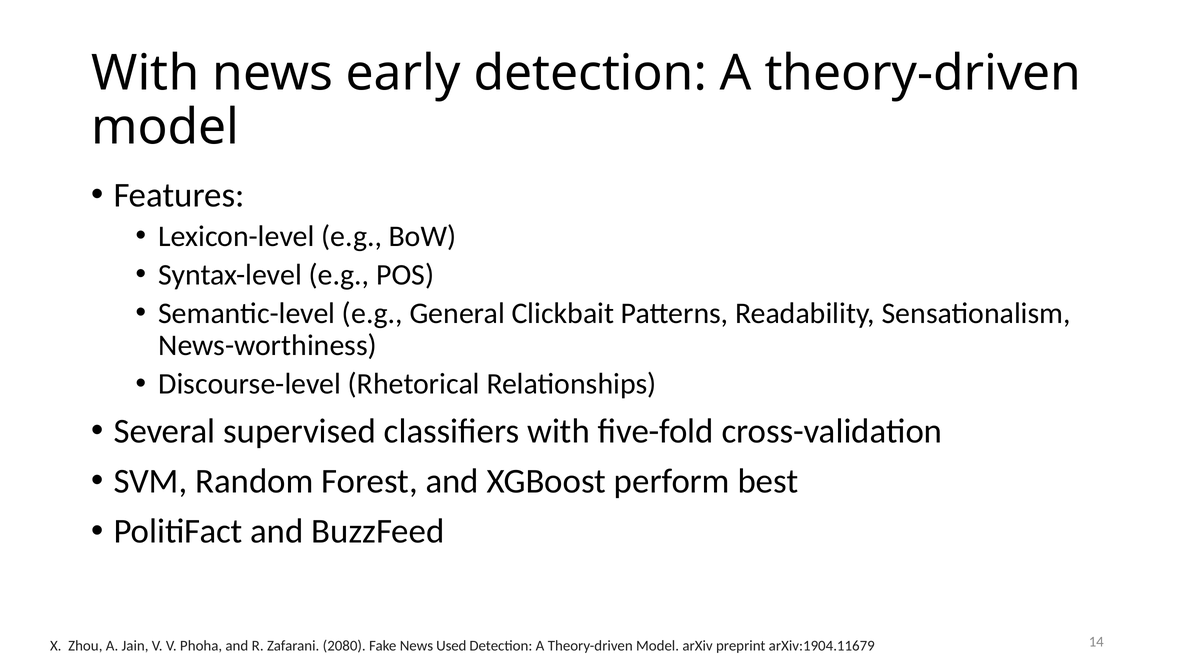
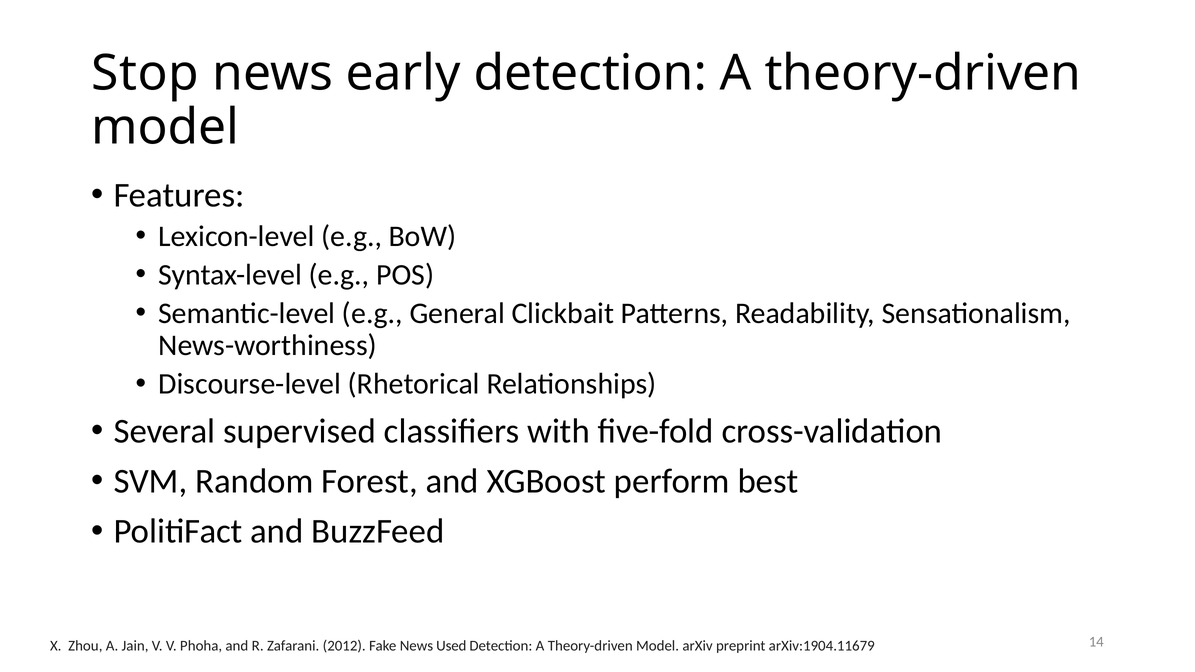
With: With -> Stop (145, 74)
2080: 2080 -> 2012 (344, 646)
